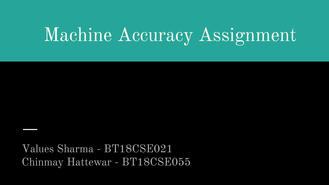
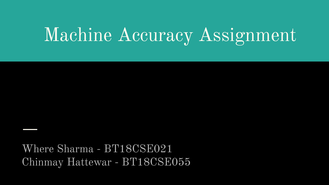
Values: Values -> Where (38, 149)
